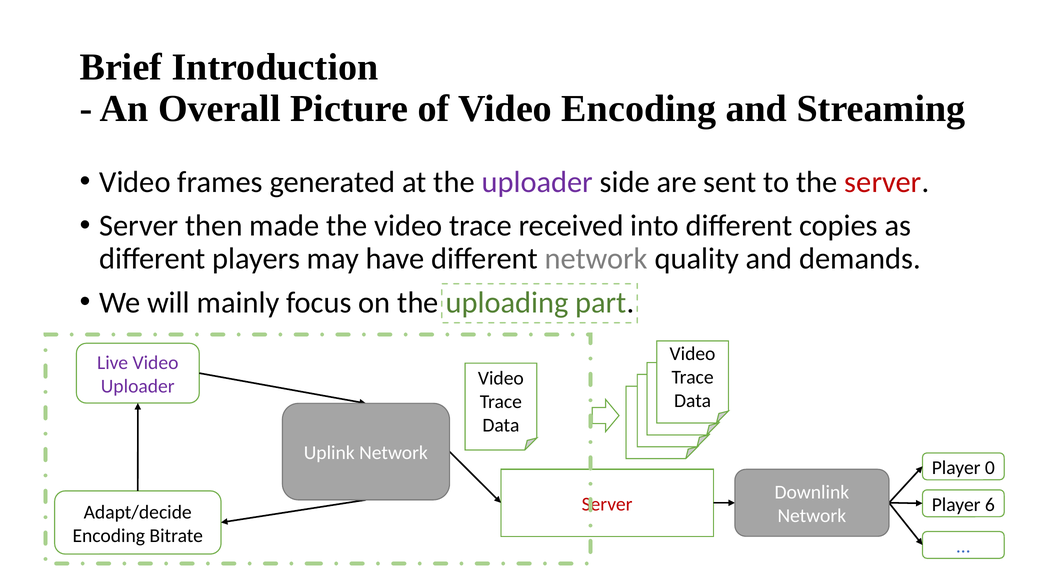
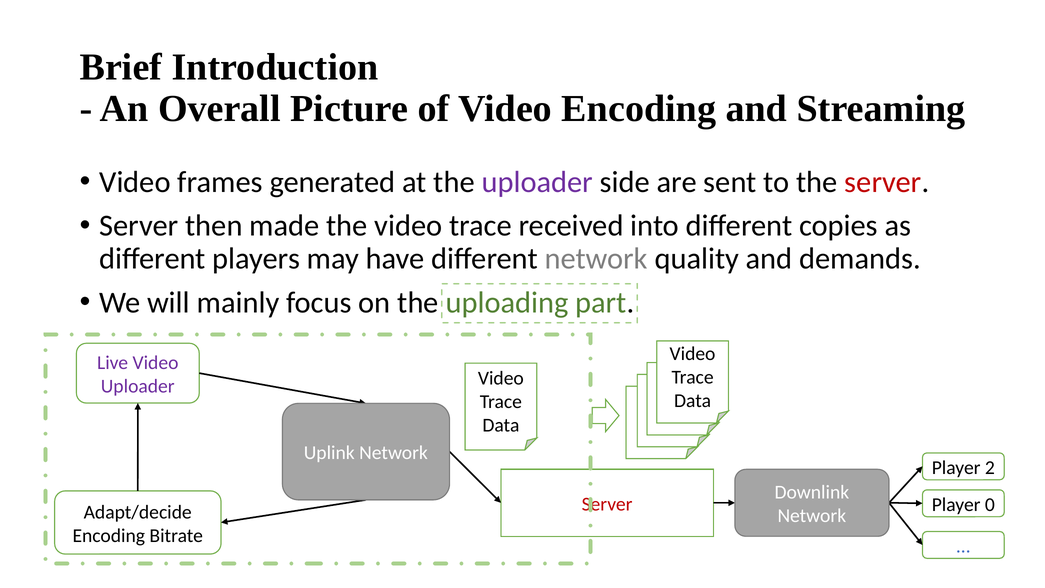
0: 0 -> 2 (990, 468)
6: 6 -> 0 (990, 504)
